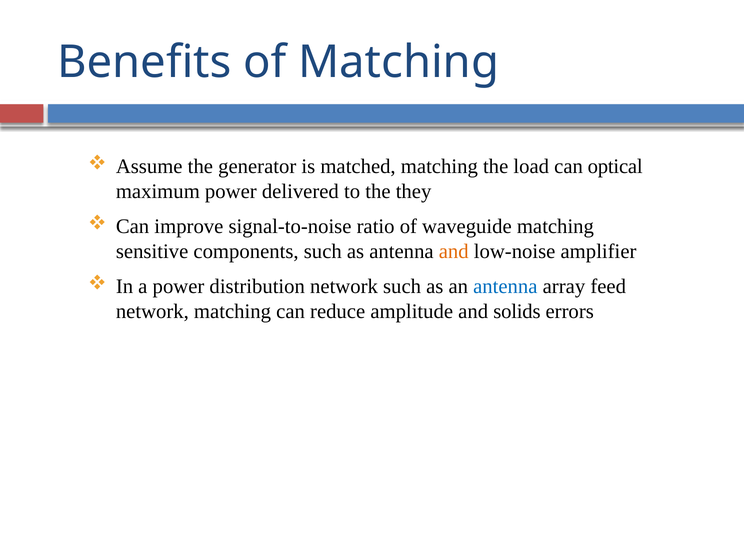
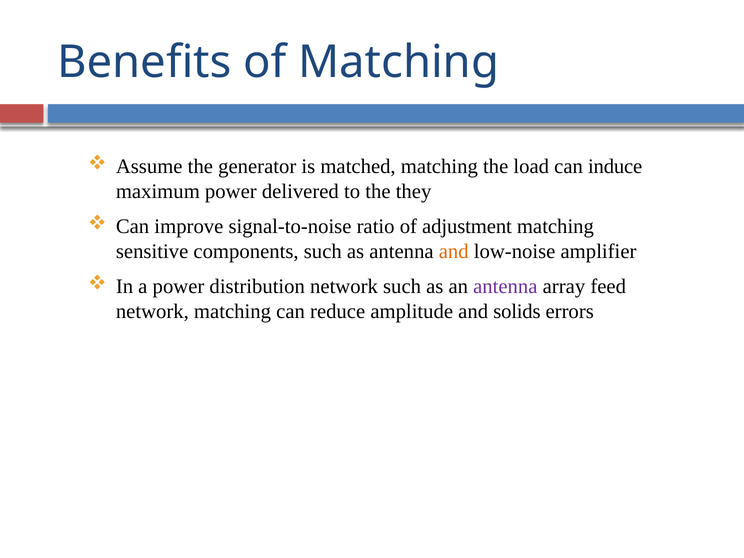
optical: optical -> induce (615, 166)
waveguide: waveguide -> adjustment (467, 226)
antenna colour: blue -> purple (505, 286)
